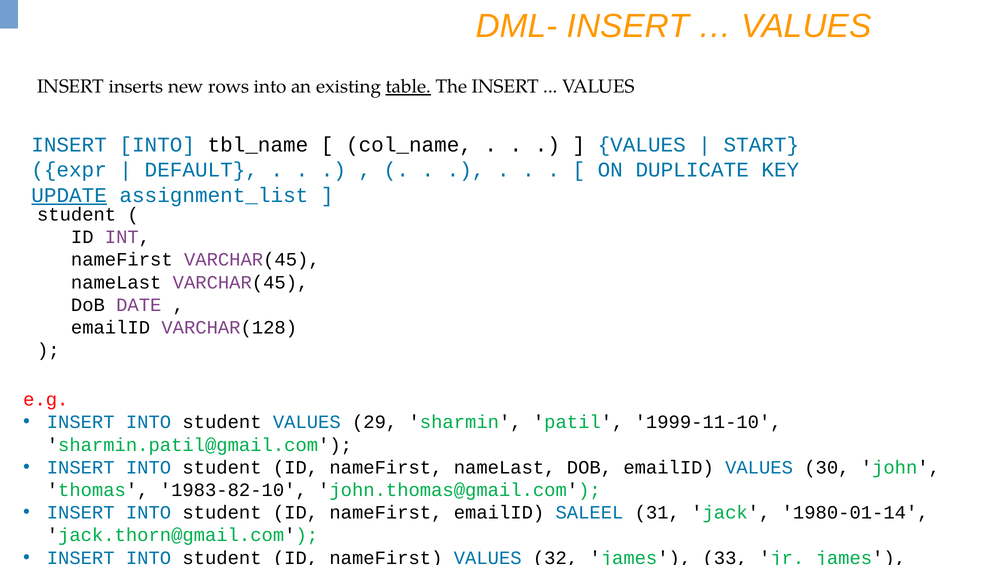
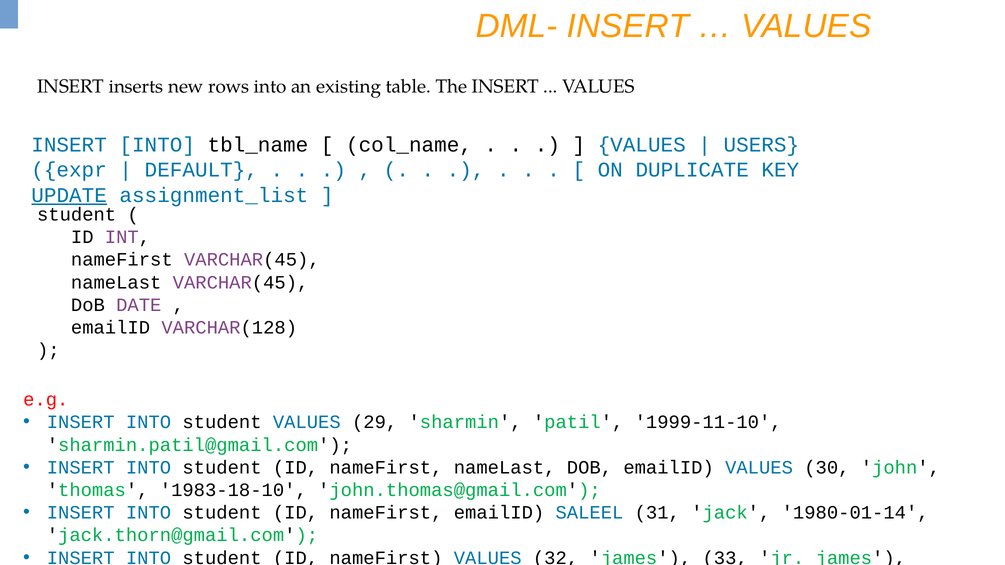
table underline: present -> none (408, 87)
START: START -> USERS (761, 145)
1983-82-10: 1983-82-10 -> 1983-18-10 (233, 490)
